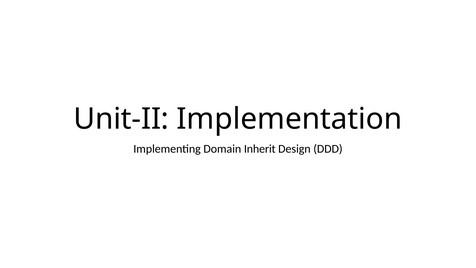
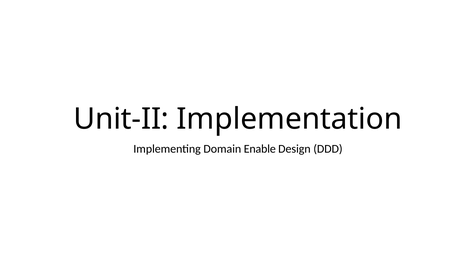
Inherit: Inherit -> Enable (260, 149)
